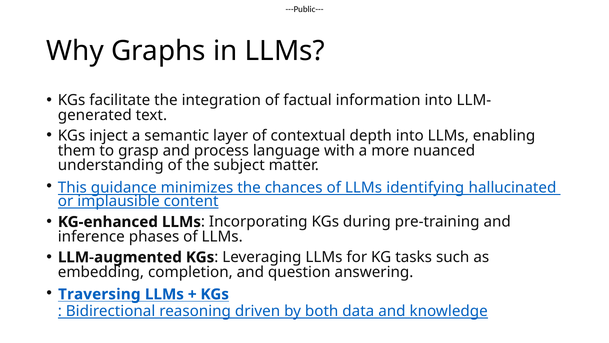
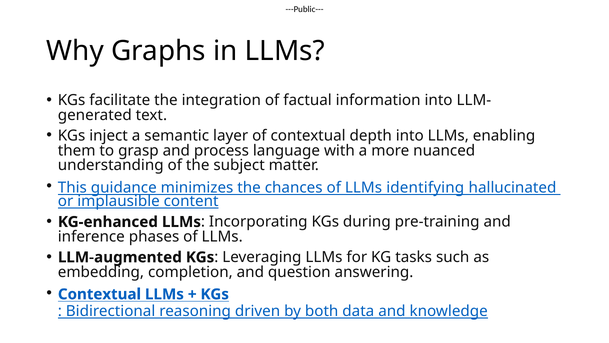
Traversing: Traversing -> Contextual (99, 294)
